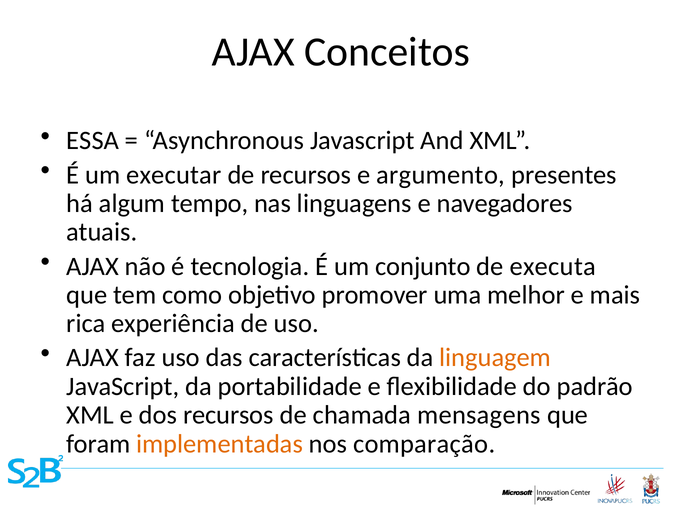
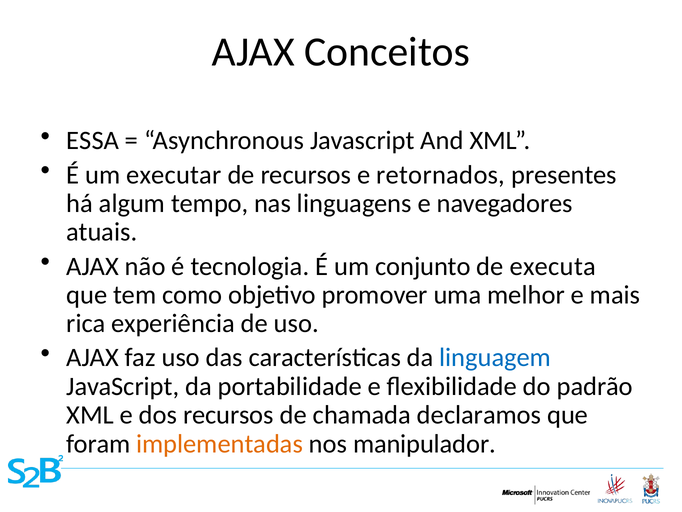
argumento: argumento -> retornados (441, 175)
linguagem colour: orange -> blue (495, 357)
mensagens: mensagens -> declaramos (479, 415)
comparação: comparação -> manipulador (424, 443)
